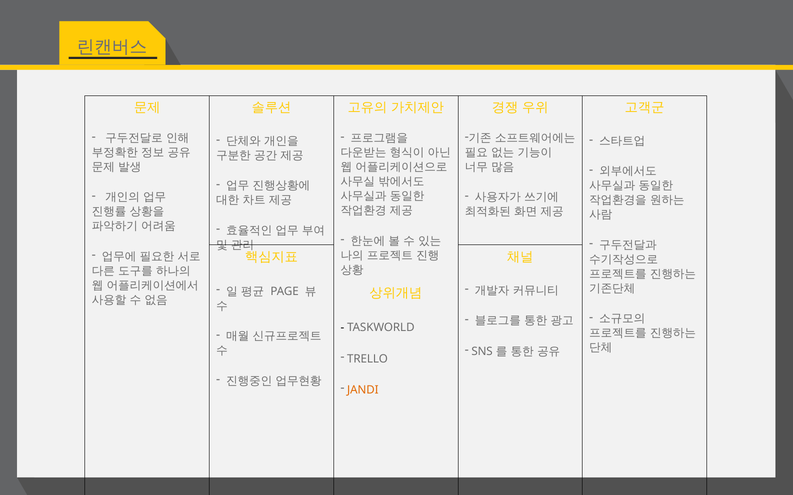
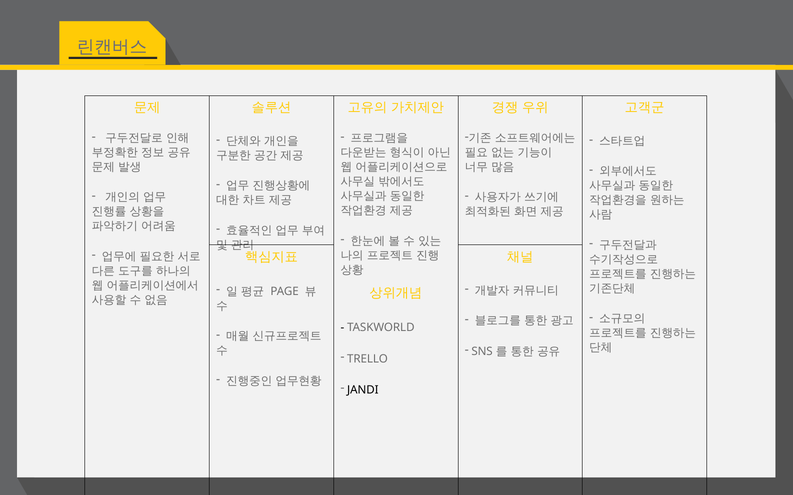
JANDI colour: orange -> black (363, 390)
